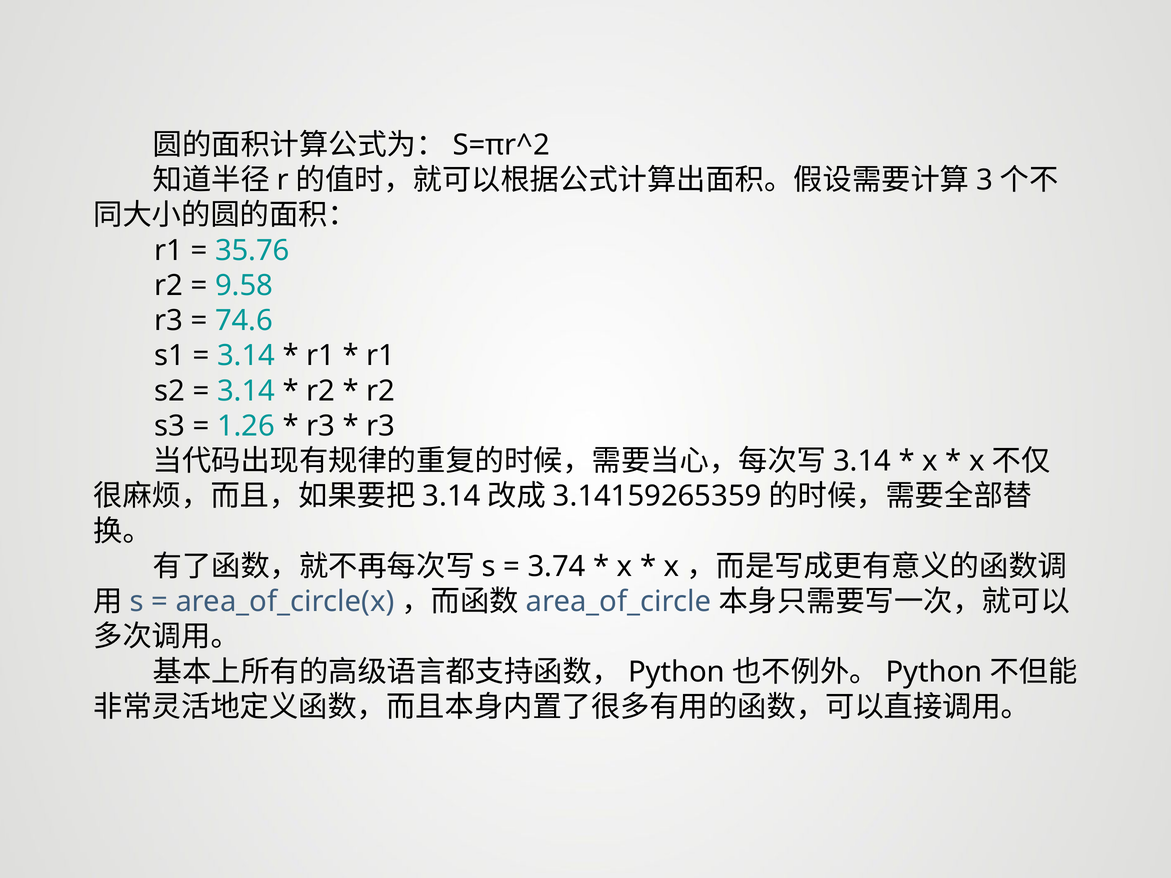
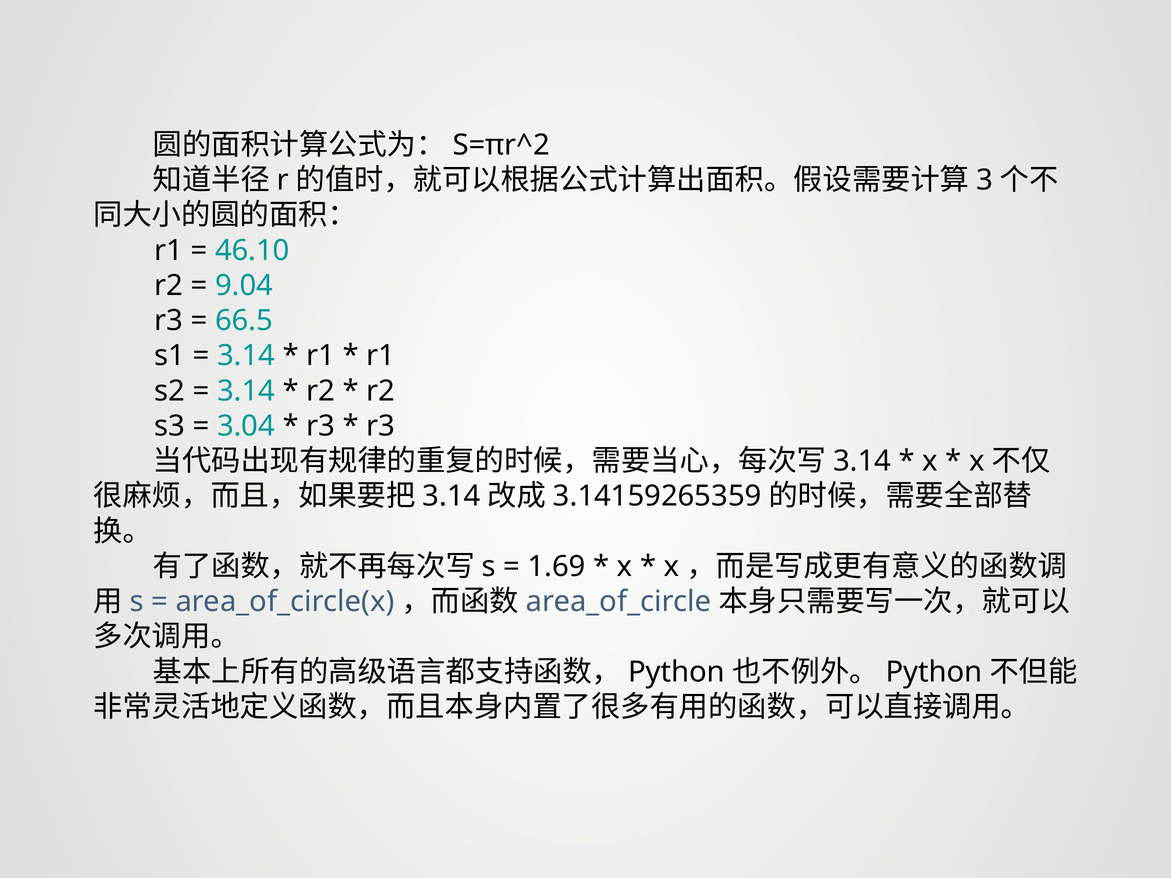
35.76: 35.76 -> 46.10 (252, 250)
9.58: 9.58 -> 9.04 (244, 286)
74.6: 74.6 -> 66.5 (244, 321)
1.26: 1.26 -> 3.04 (246, 426)
3.74: 3.74 -> 1.69 (557, 567)
